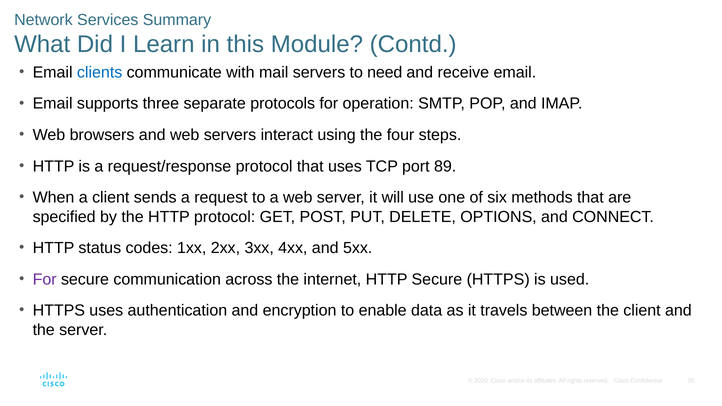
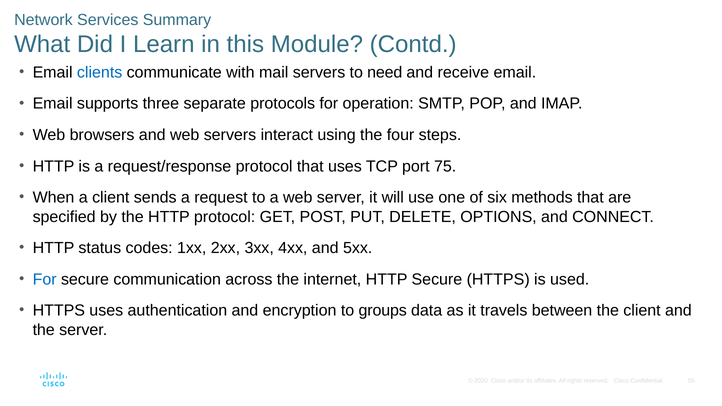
89: 89 -> 75 (445, 166)
For colour: purple -> blue (45, 279)
enable: enable -> groups (383, 311)
